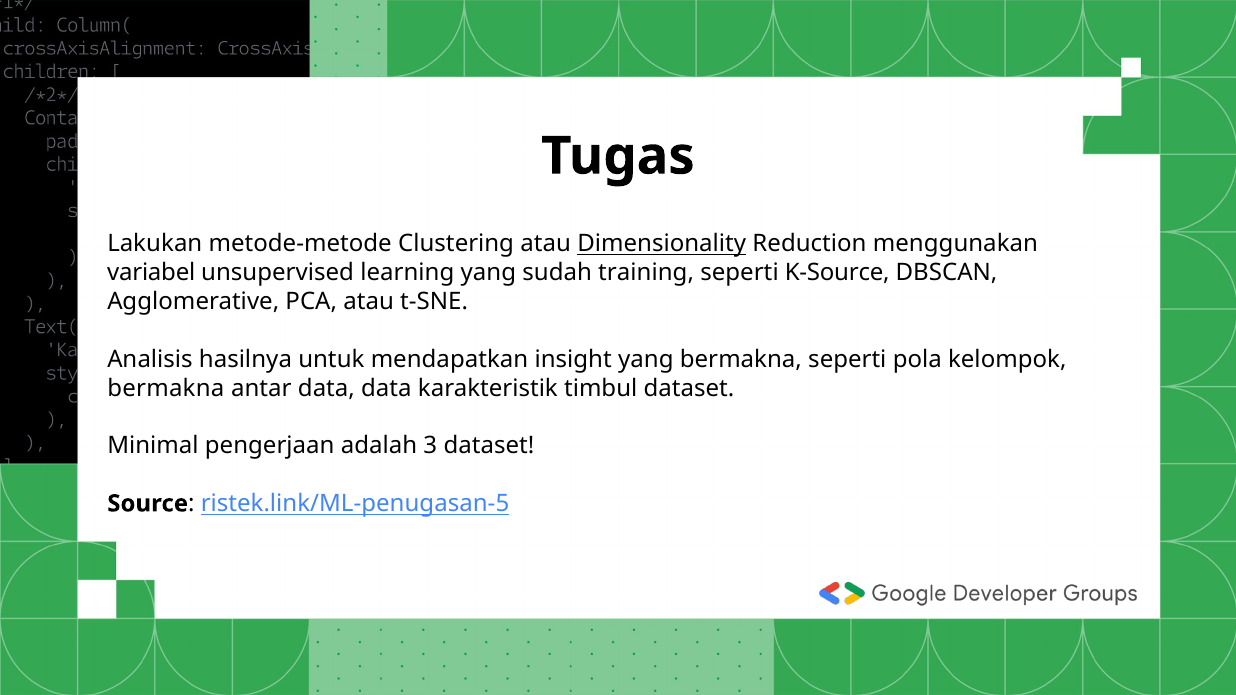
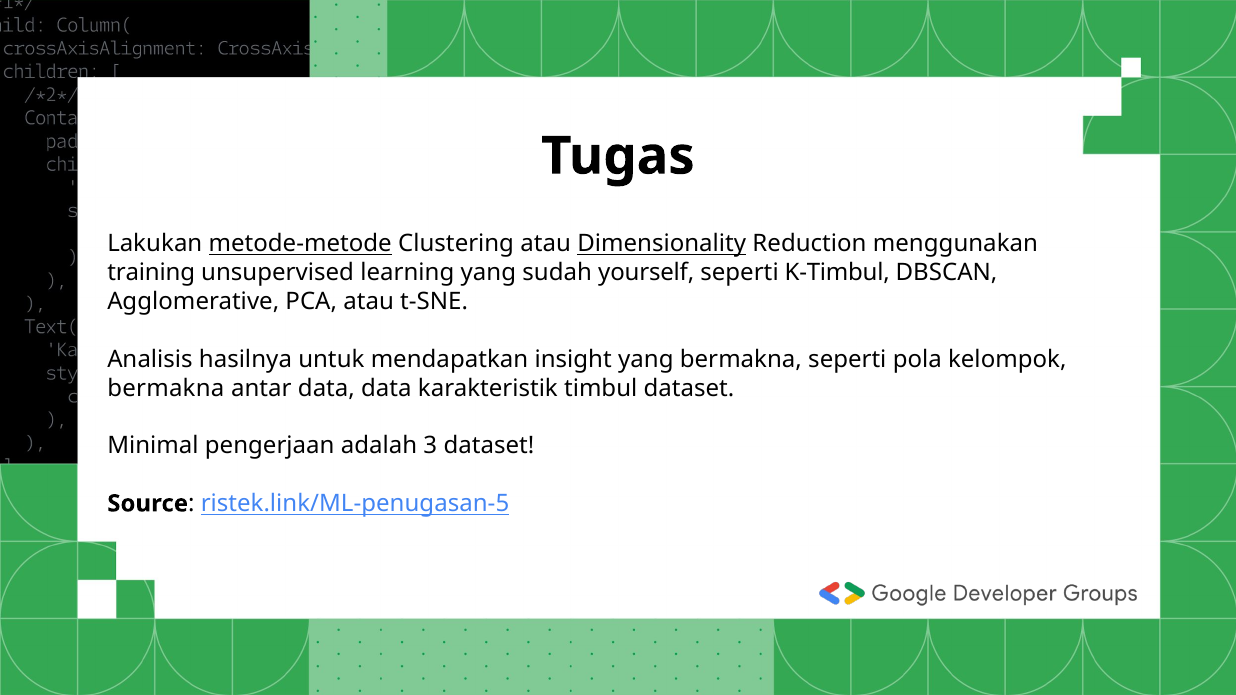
metode-metode underline: none -> present (300, 244)
variabel: variabel -> training (151, 273)
training: training -> yourself (646, 273)
K-Source: K-Source -> K-Timbul (837, 273)
